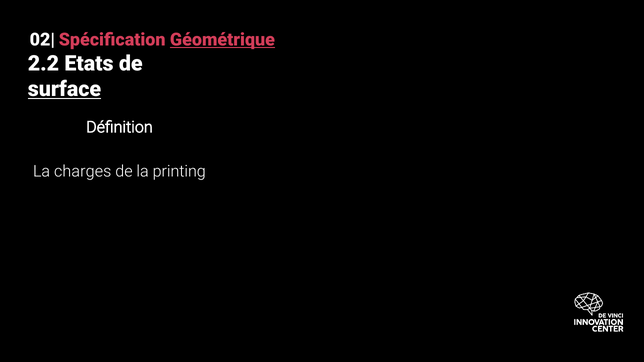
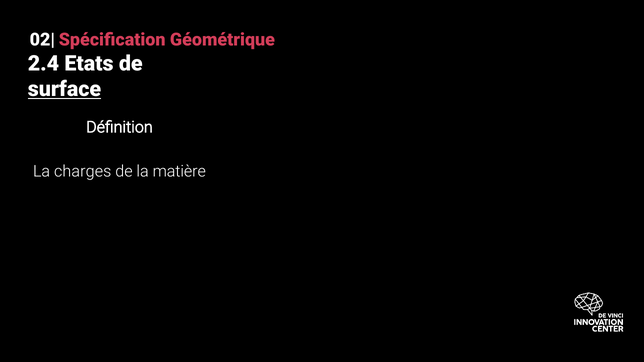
Géométrique underline: present -> none (222, 40)
2.2: 2.2 -> 2.4 (43, 64)
printing: printing -> matière (179, 172)
